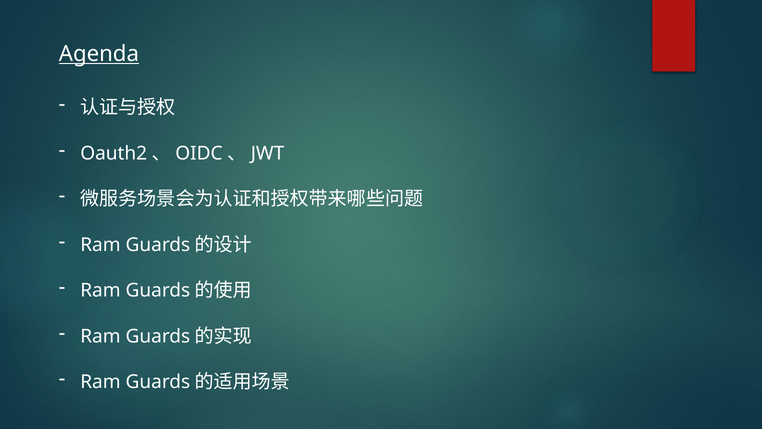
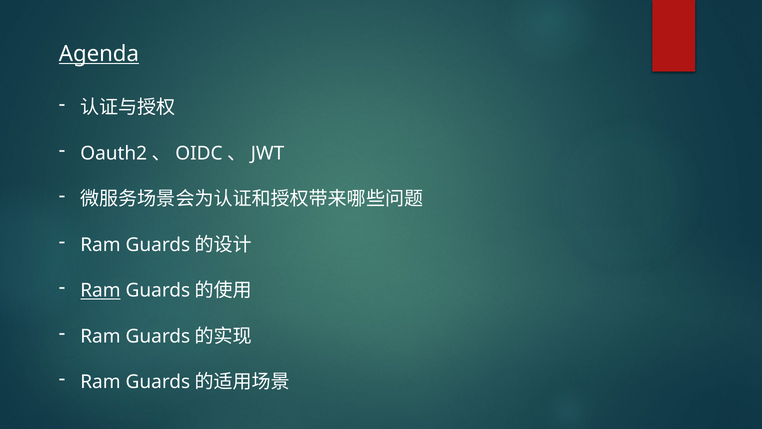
Ram underline: none -> present (100, 290)
